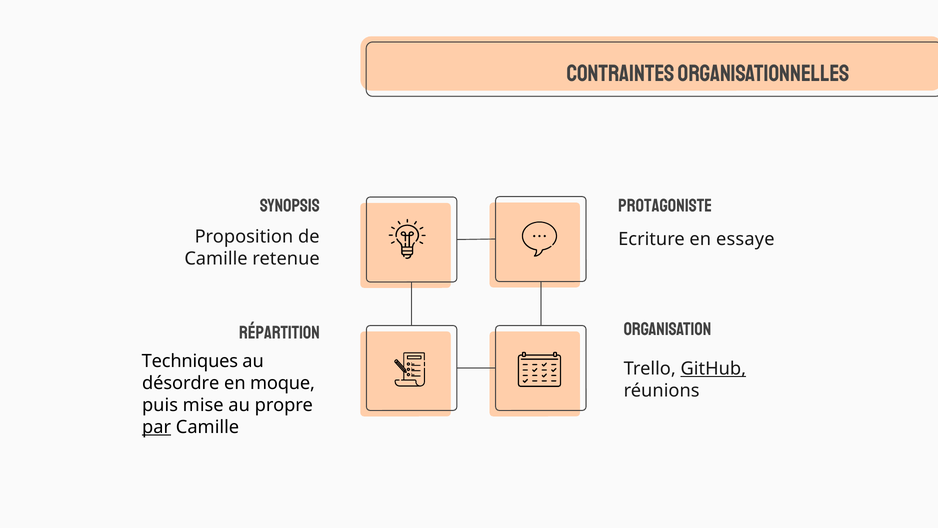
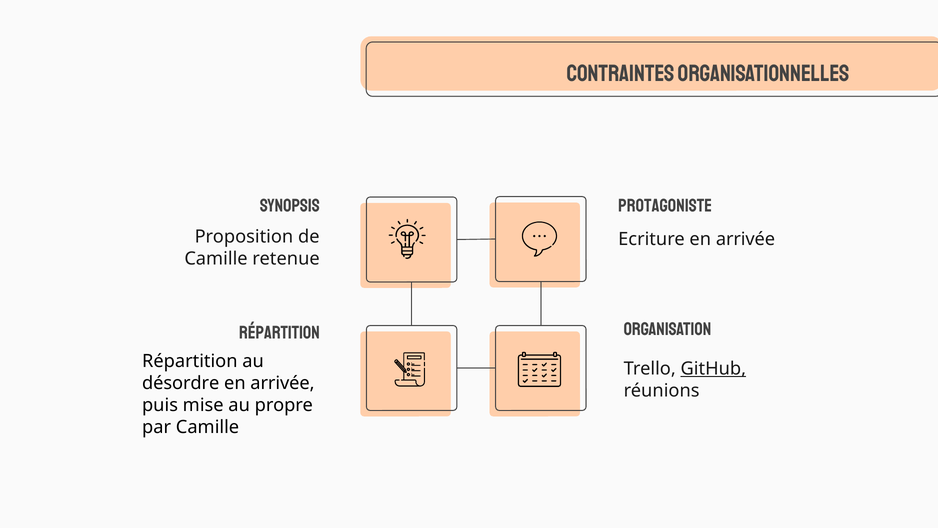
Ecriture en essaye: essaye -> arrivée (745, 239)
Techniques: Techniques -> Répartition (190, 361)
moque: moque -> arrivée (282, 383)
par underline: present -> none (157, 427)
